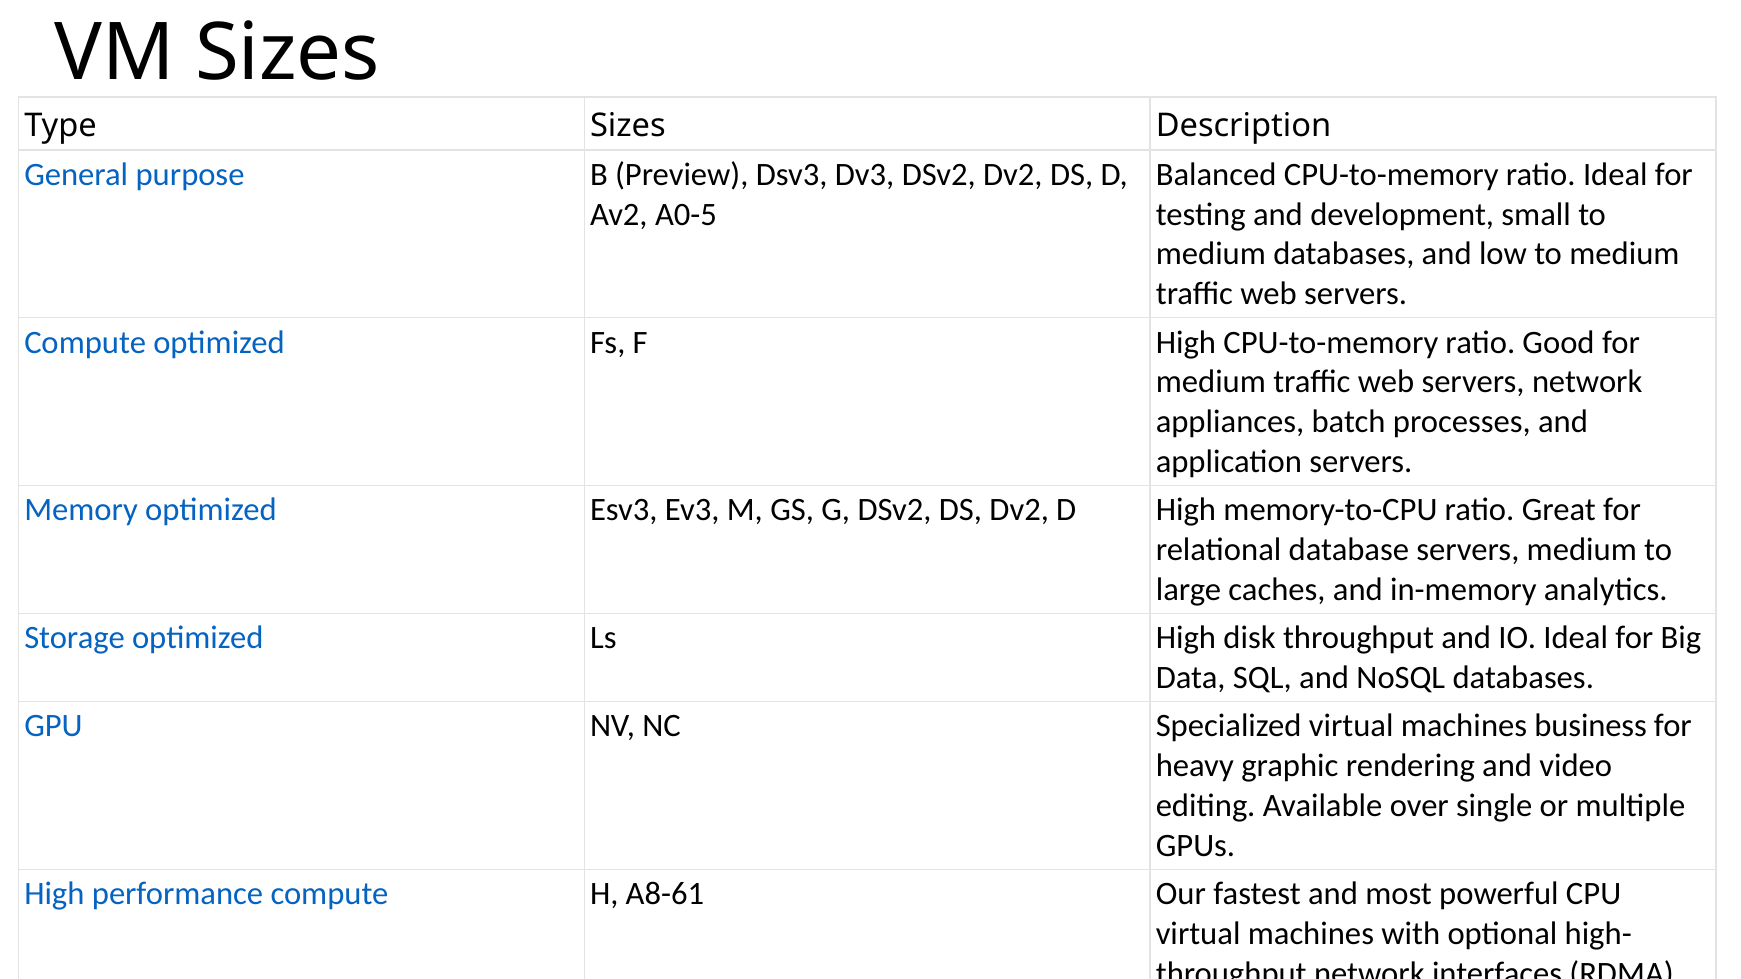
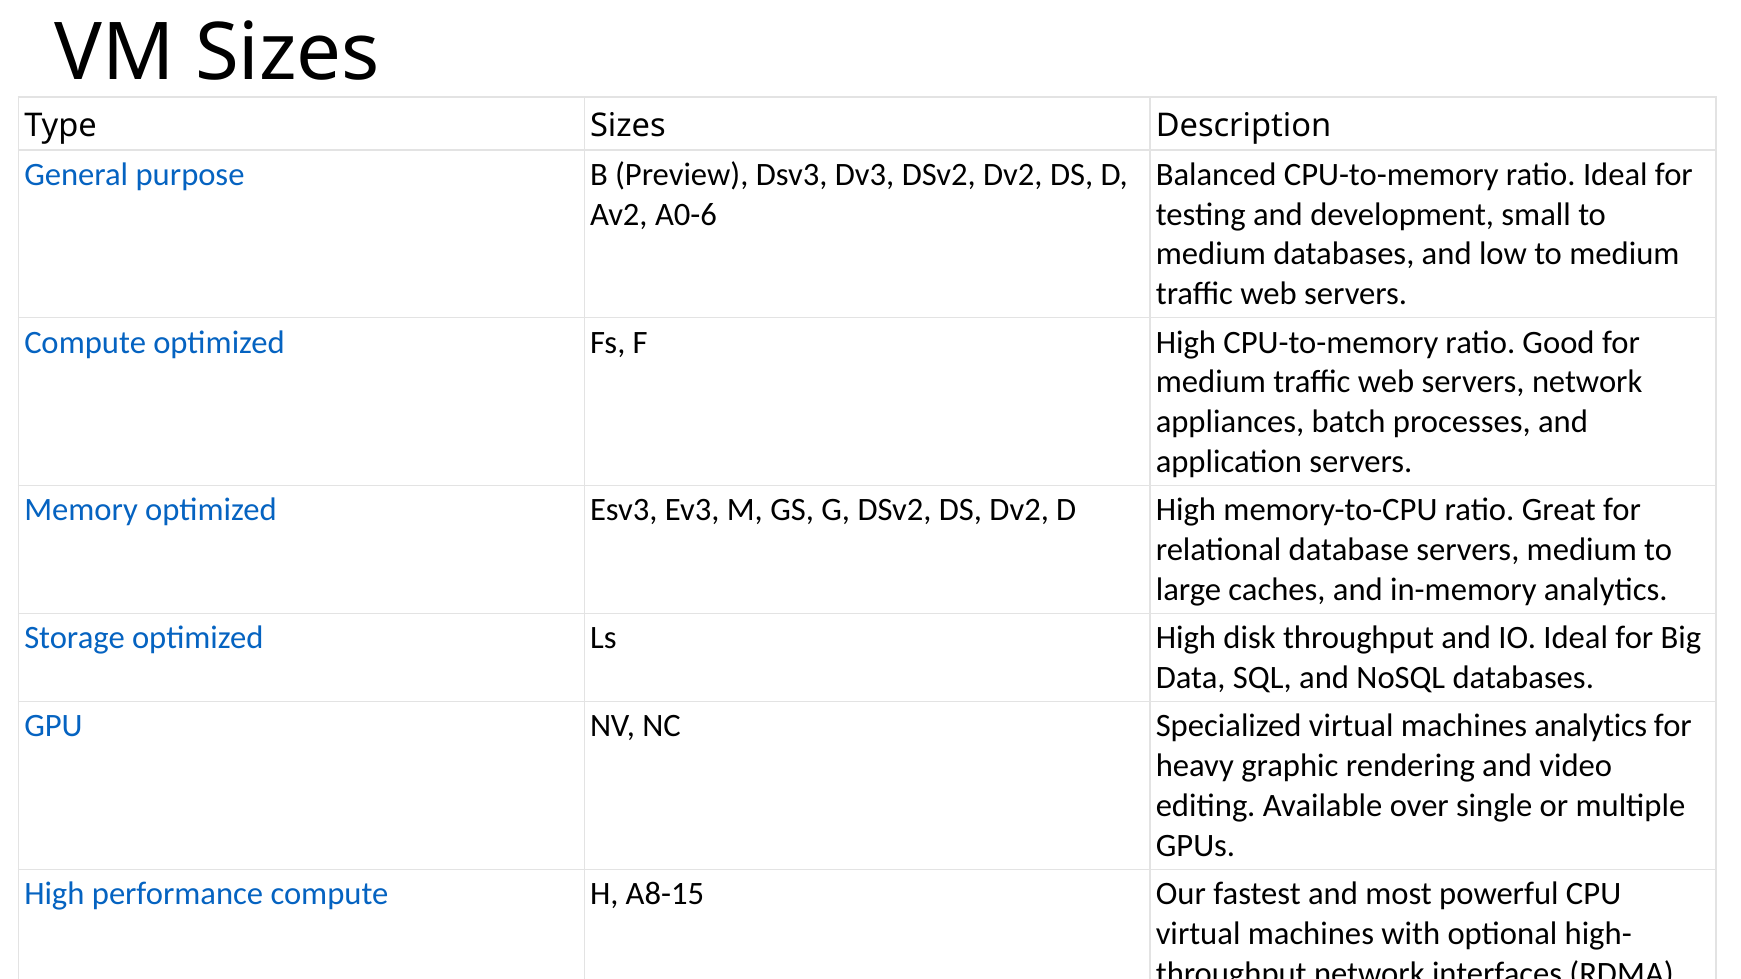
A0-5: A0-5 -> A0-6 (686, 214)
machines business: business -> analytics (1591, 726)
A8-61: A8-61 -> A8-15 (665, 894)
